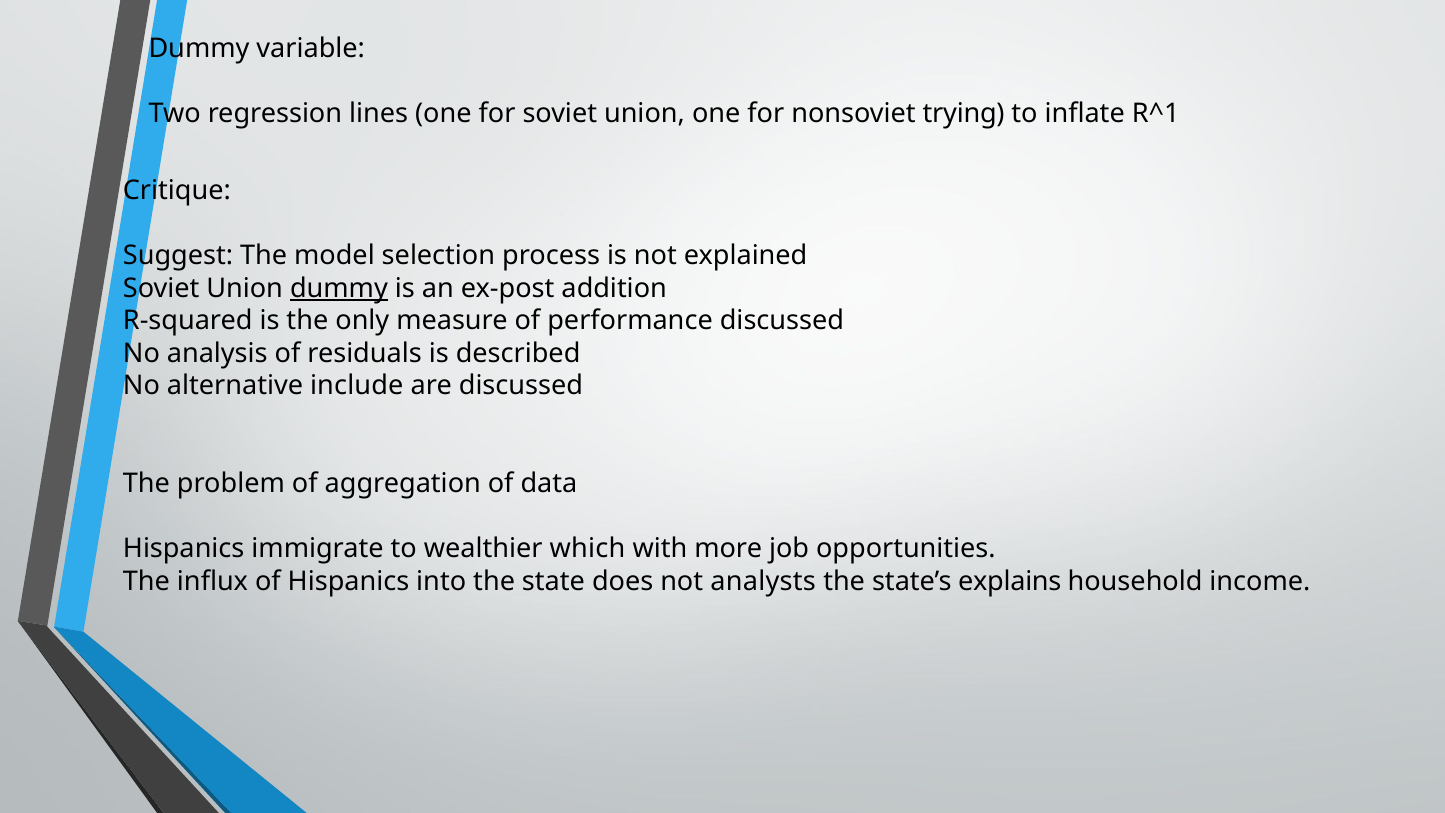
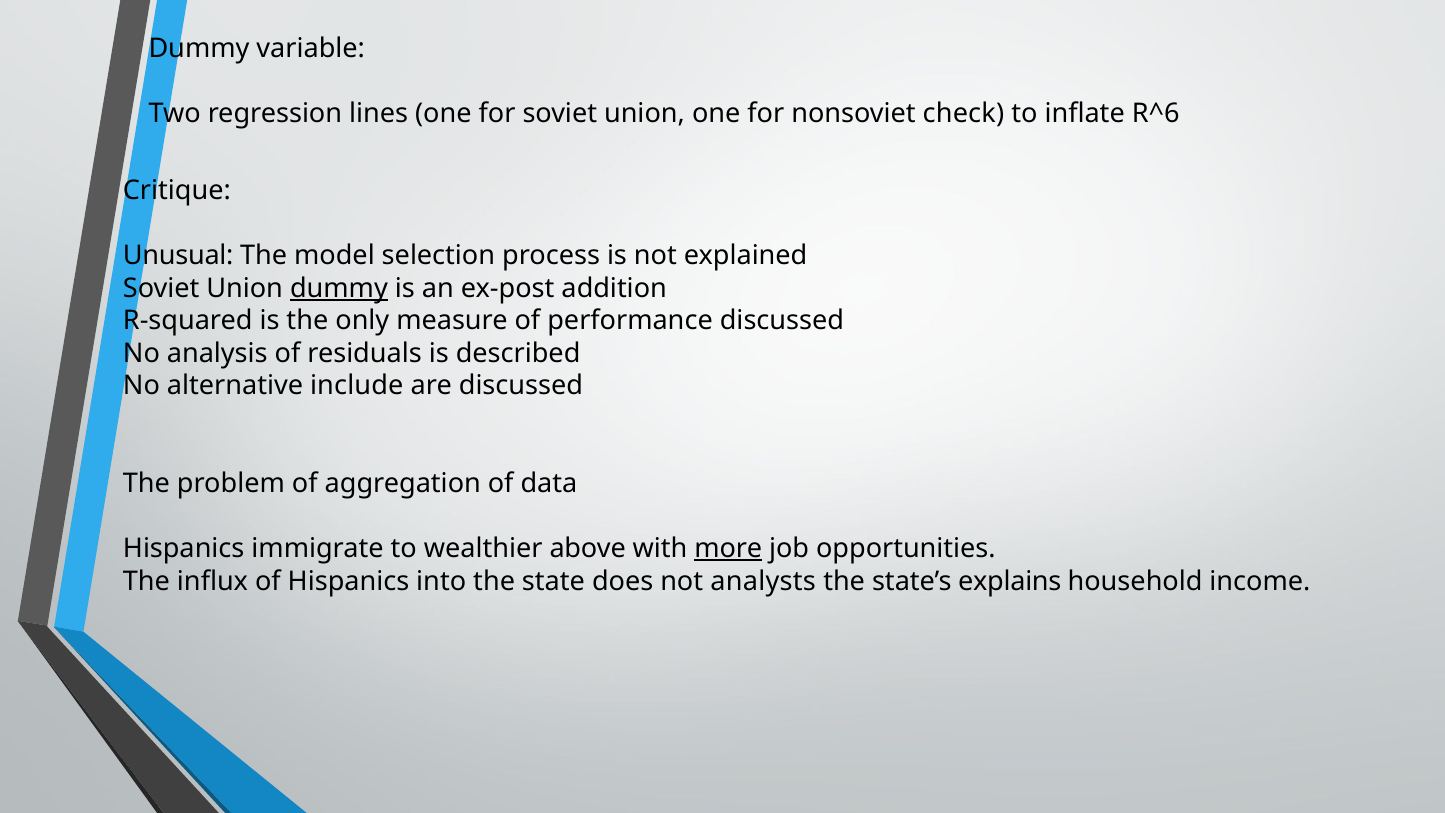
trying: trying -> check (963, 114)
R^1: R^1 -> R^6 (1156, 114)
Suggest: Suggest -> Unusual (178, 256)
which: which -> above (588, 548)
more underline: none -> present (728, 548)
